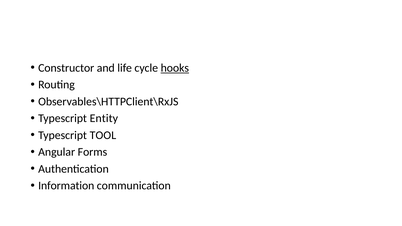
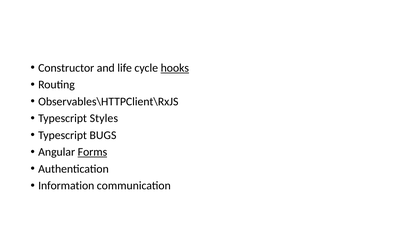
Entity: Entity -> Styles (104, 118)
TOOL: TOOL -> BUGS (103, 135)
Forms underline: none -> present (92, 152)
